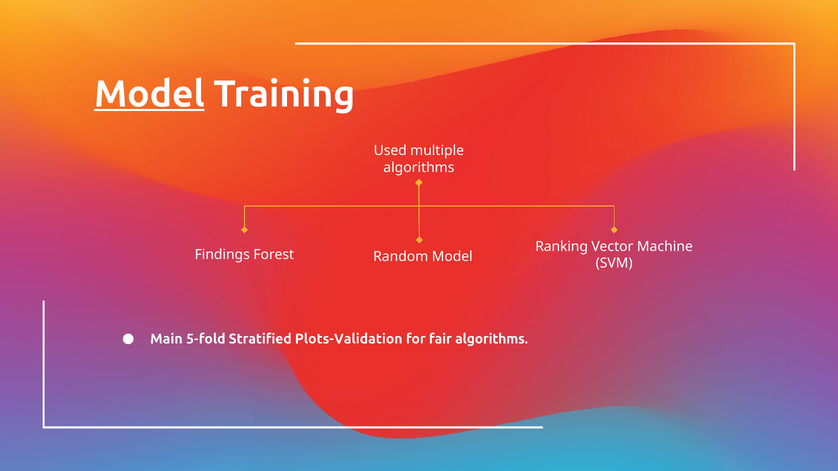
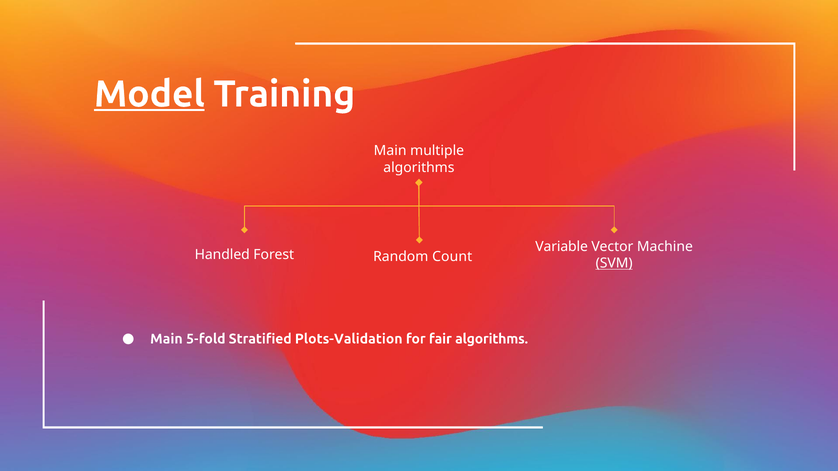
Used: Used -> Main (390, 151)
Ranking: Ranking -> Variable (562, 247)
Findings: Findings -> Handled (222, 255)
Random Model: Model -> Count (452, 257)
SVM underline: none -> present (614, 263)
